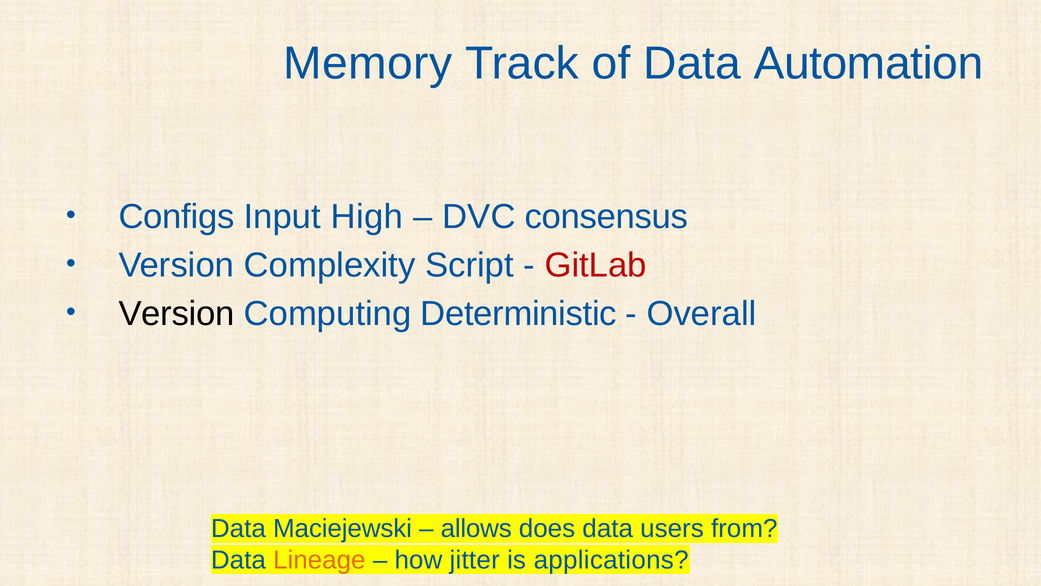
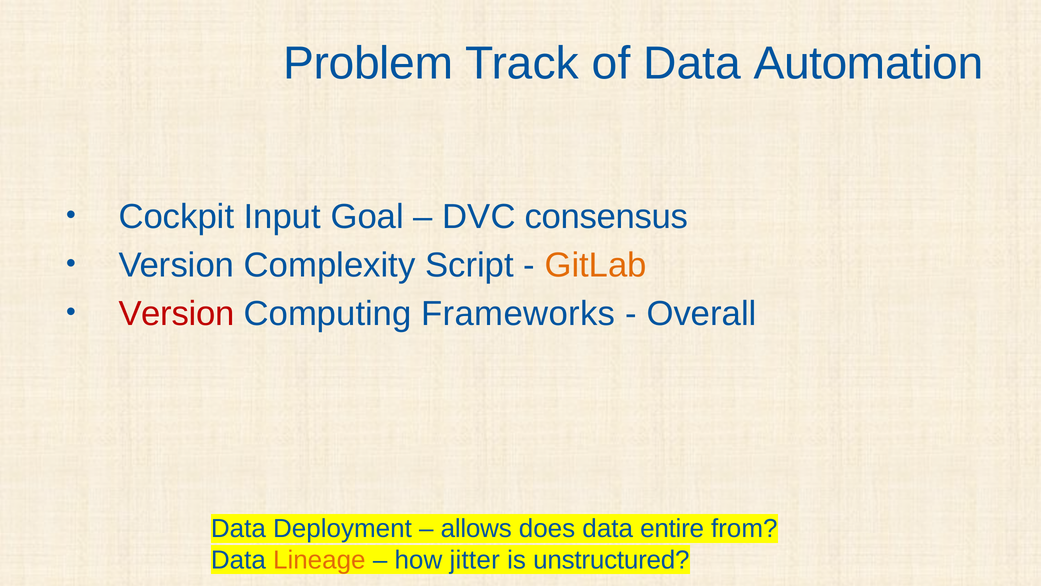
Memory: Memory -> Problem (368, 63)
Configs: Configs -> Cockpit (176, 216)
High: High -> Goal (367, 216)
GitLab colour: red -> orange (596, 265)
Version colour: black -> red (176, 314)
Deterministic: Deterministic -> Frameworks (518, 314)
Maciejewski: Maciejewski -> Deployment (342, 528)
users: users -> entire (672, 528)
applications: applications -> unstructured (611, 560)
